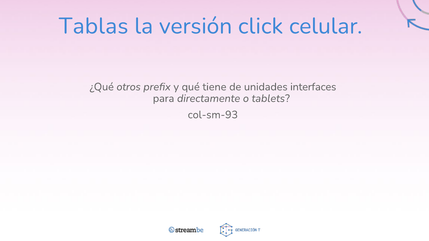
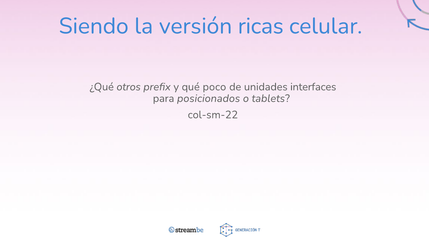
Tablas: Tablas -> Siendo (94, 26)
click: click -> ricas (261, 26)
tiene: tiene -> poco (214, 87)
directamente: directamente -> posicionados (209, 99)
col-sm-93: col-sm-93 -> col-sm-22 (213, 115)
